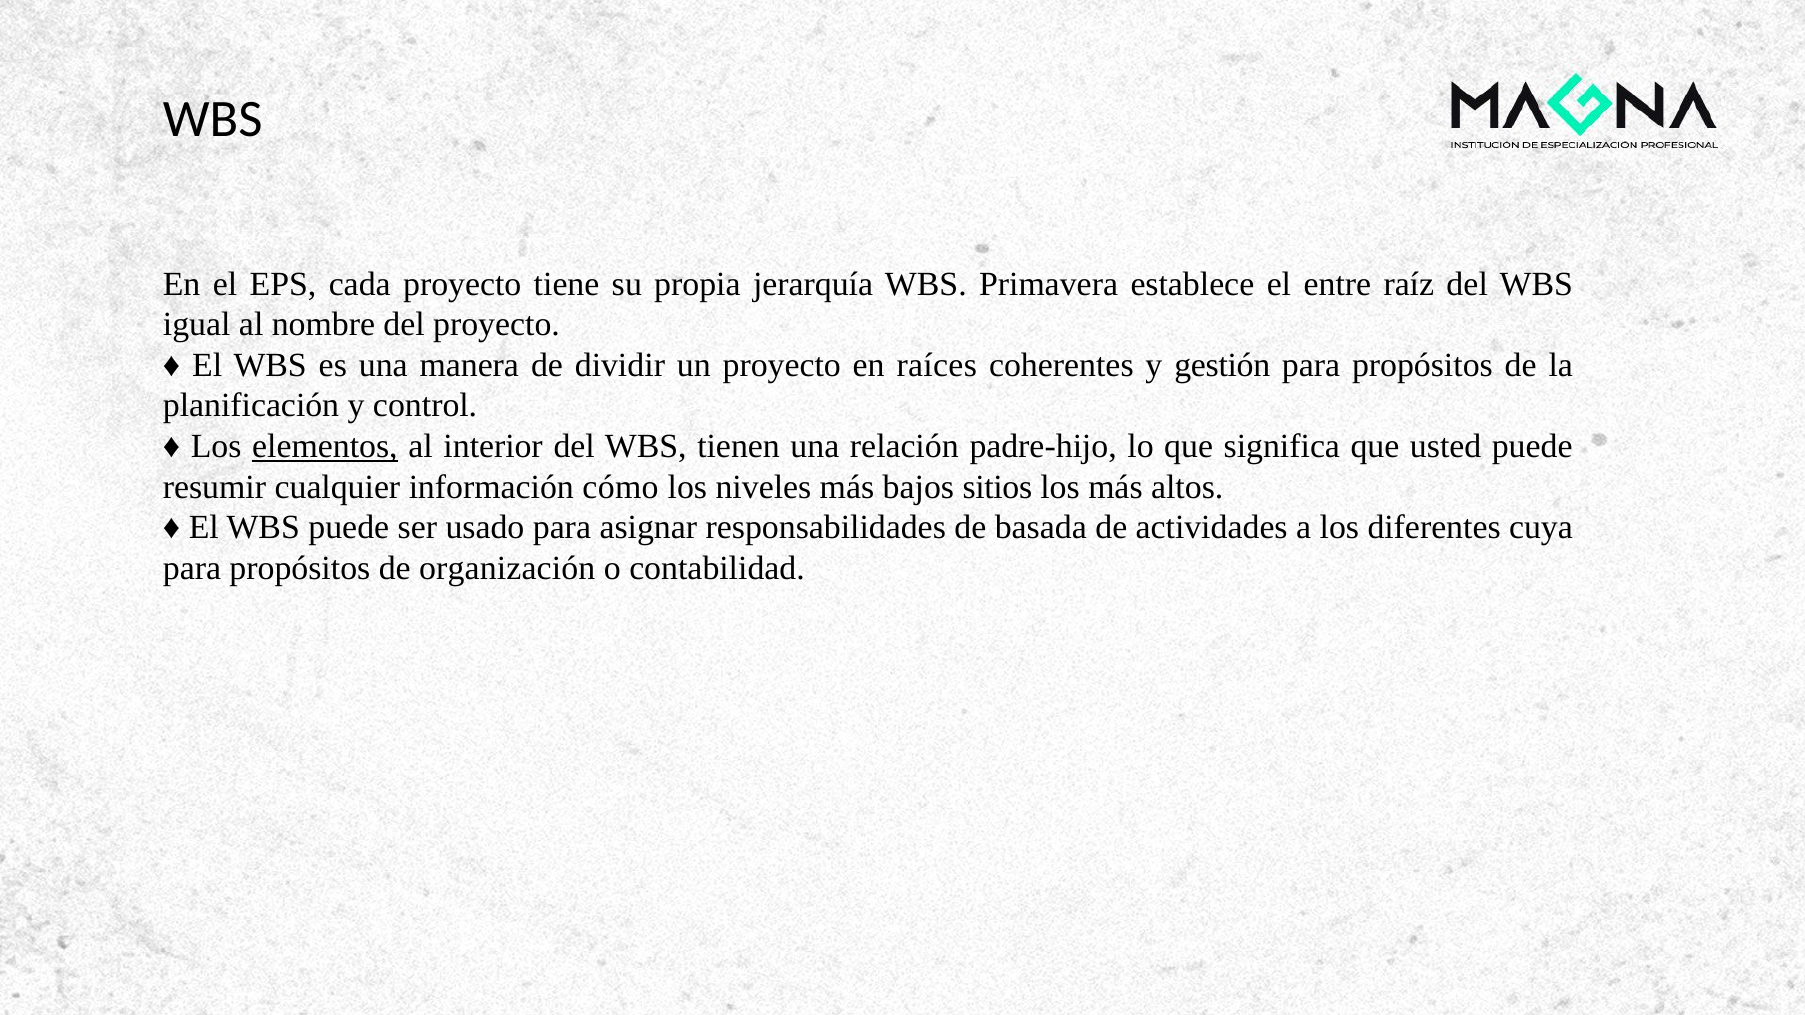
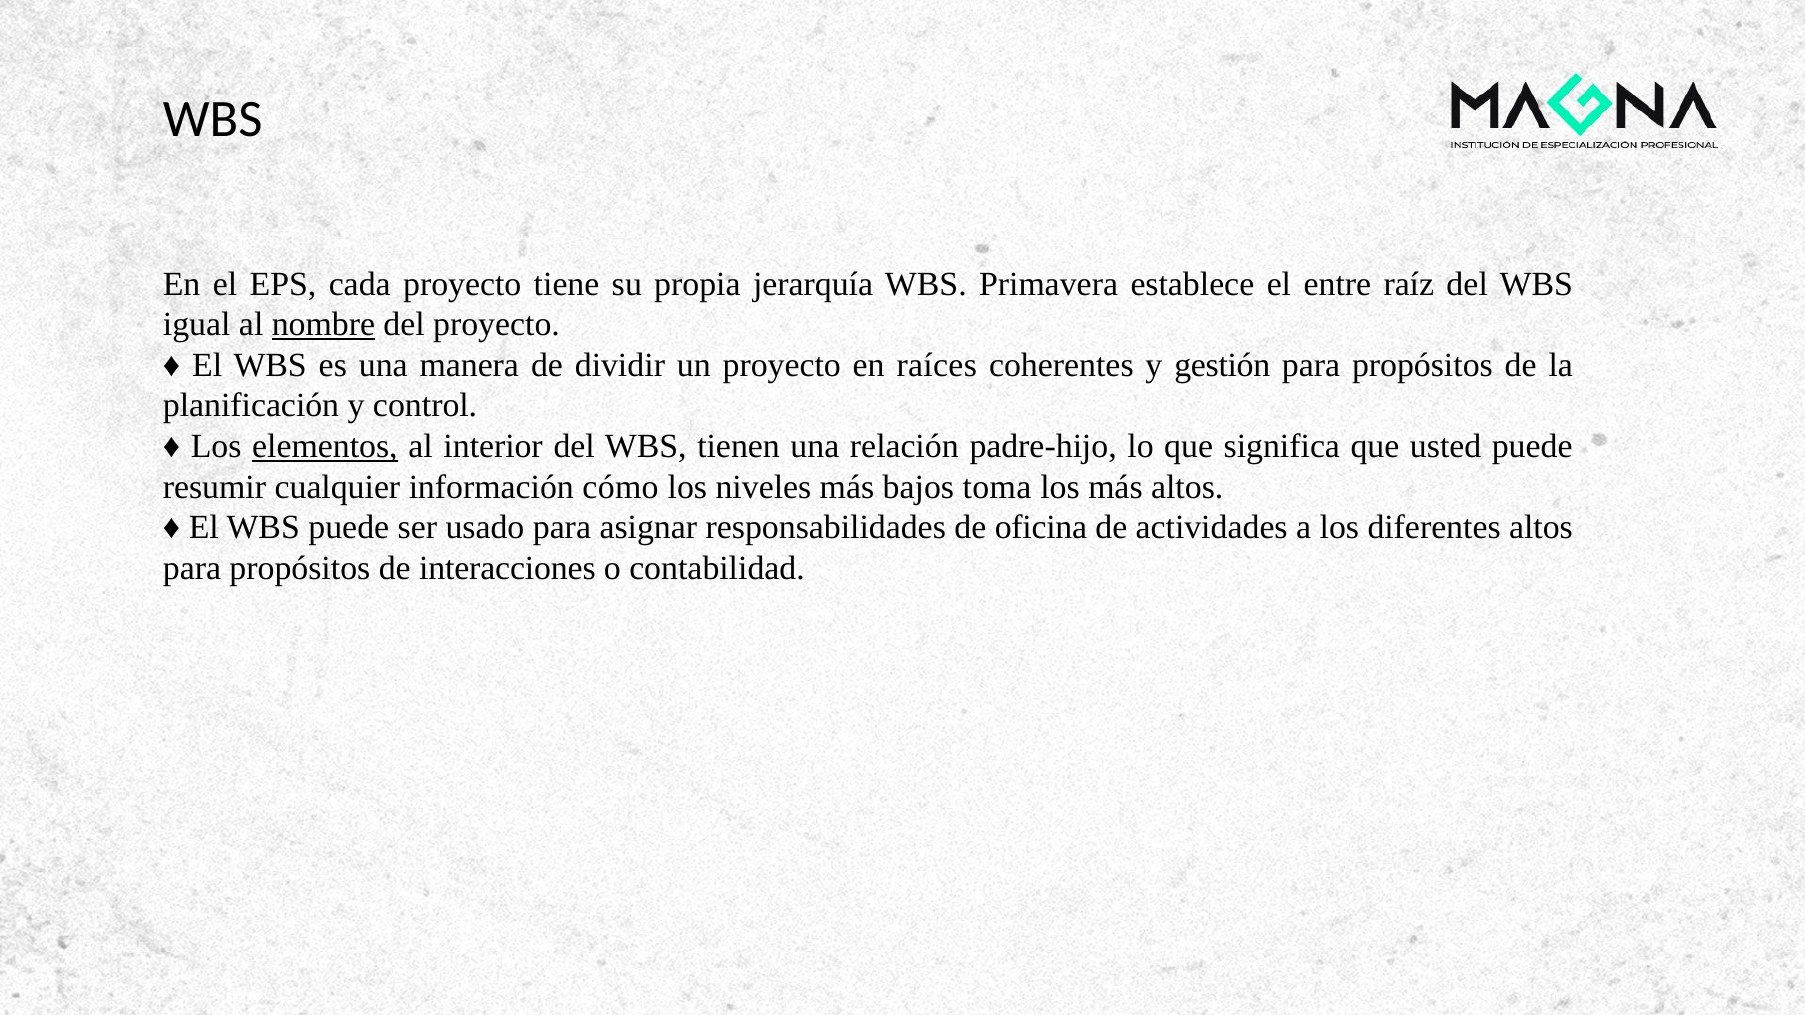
nombre underline: none -> present (323, 325)
sitios: sitios -> toma (997, 487)
basada: basada -> oficina (1041, 528)
diferentes cuya: cuya -> altos (1541, 528)
organización: organización -> interacciones (507, 568)
